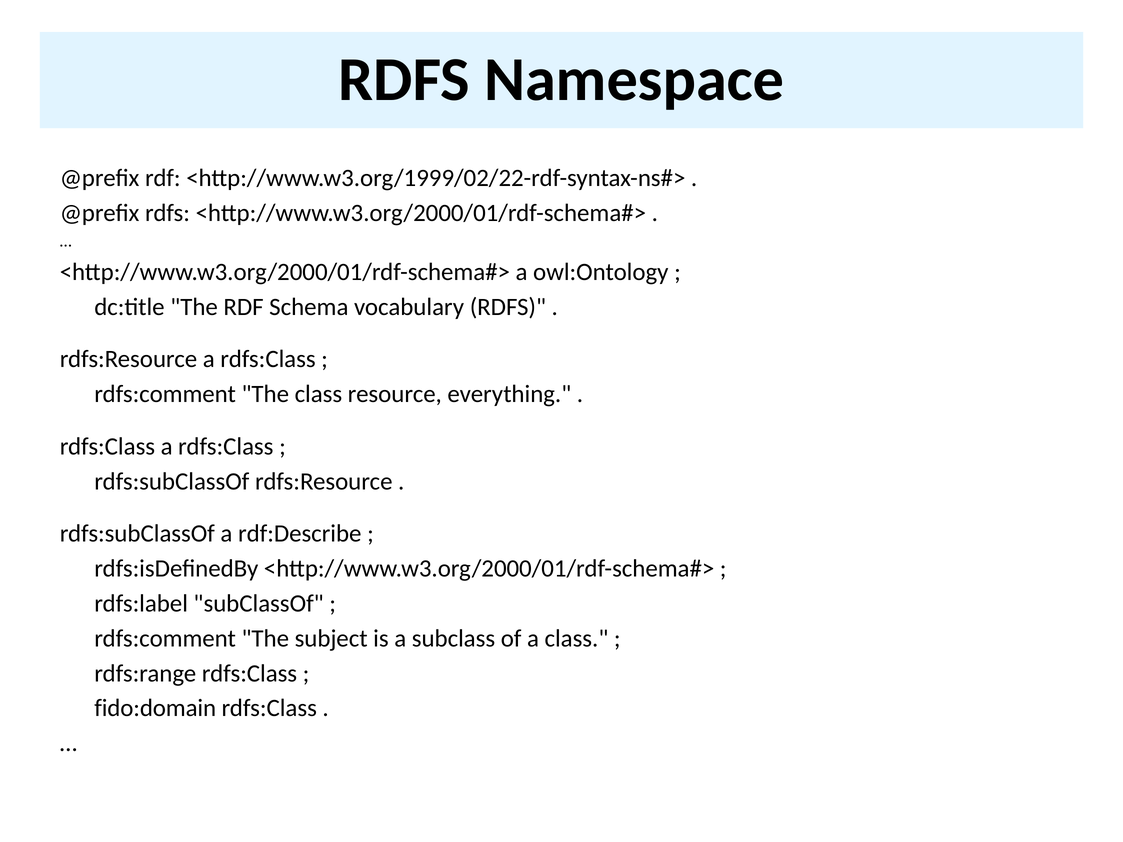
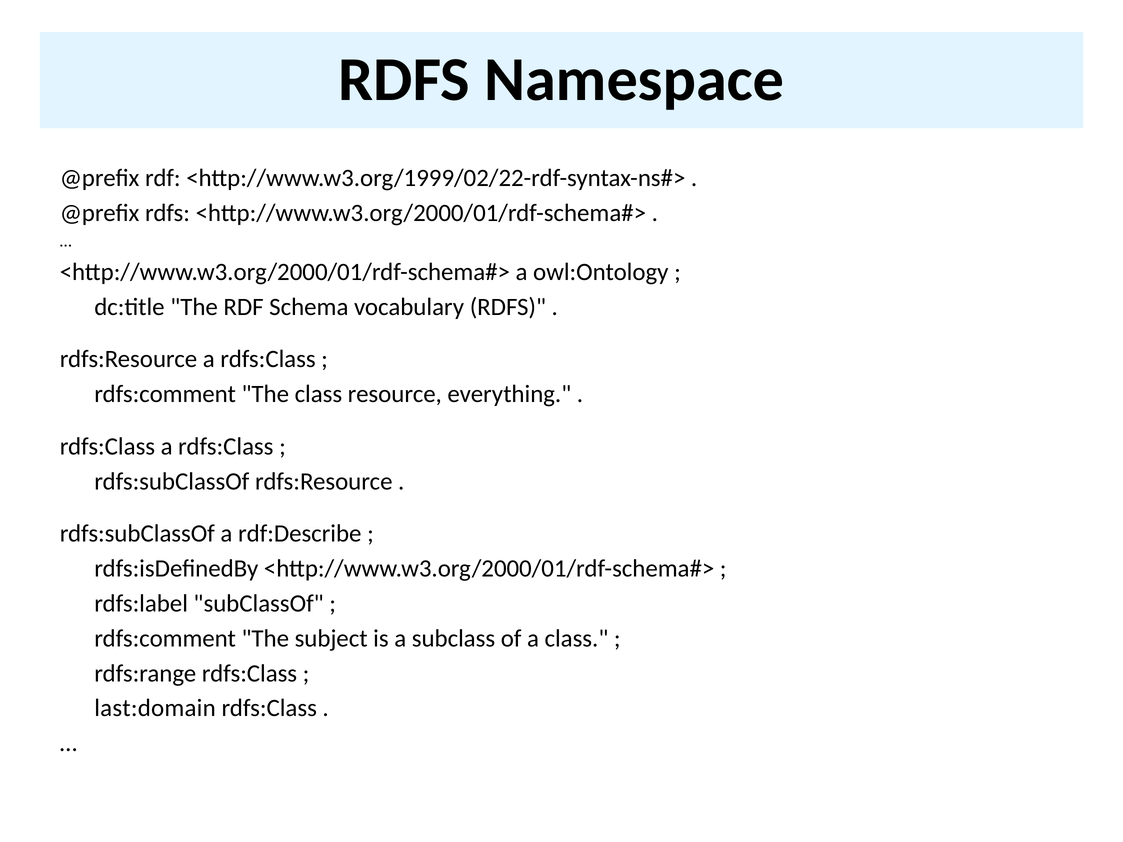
fido:domain: fido:domain -> last:domain (155, 708)
